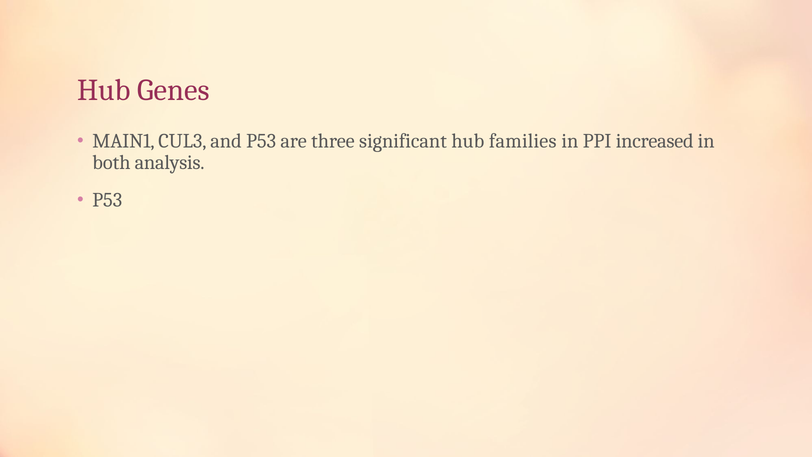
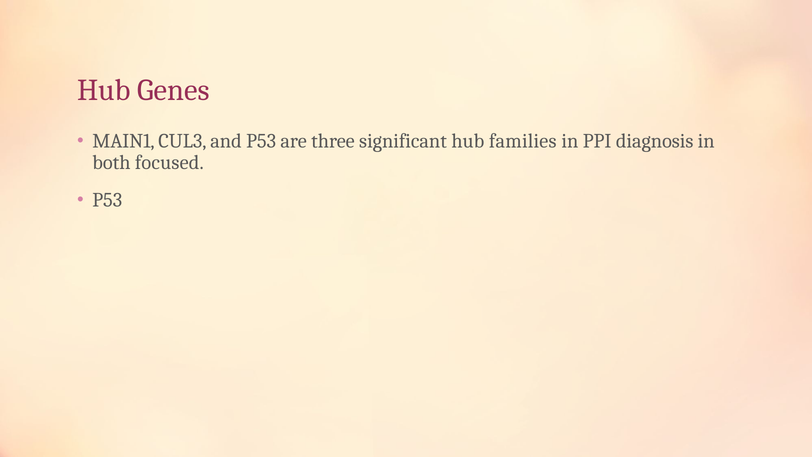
increased: increased -> diagnosis (655, 141)
analysis: analysis -> focused (169, 163)
